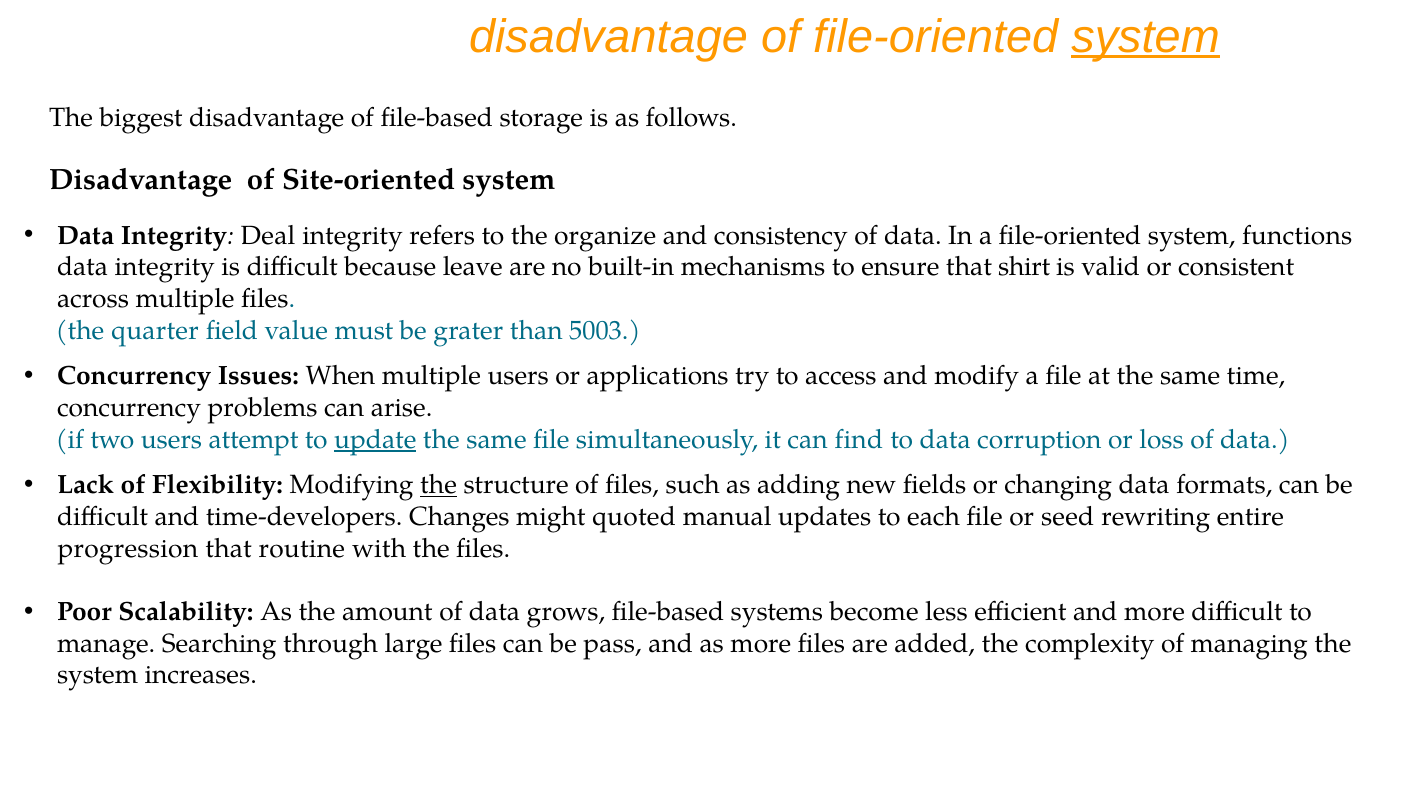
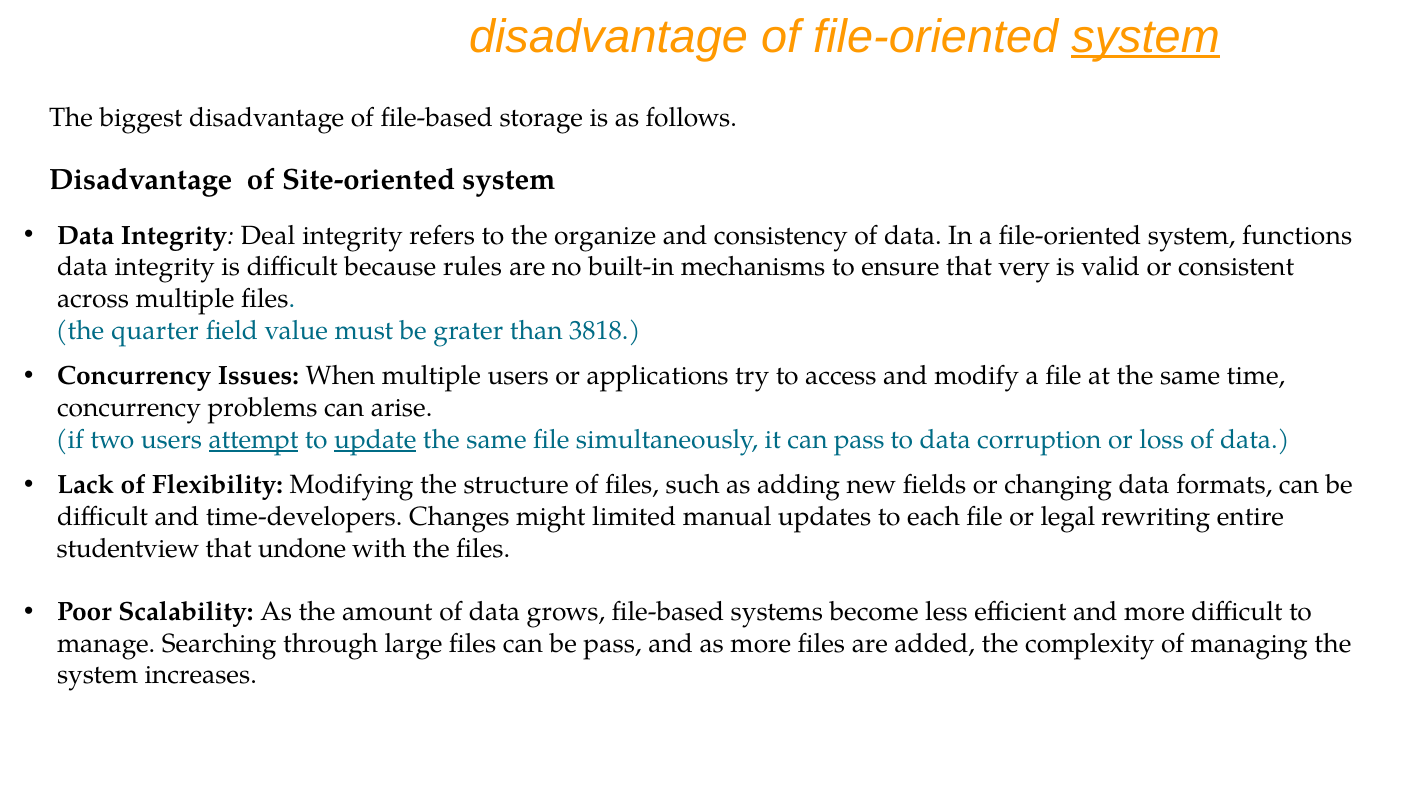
leave: leave -> rules (473, 267)
shirt: shirt -> very (1024, 267)
5003: 5003 -> 3818 (605, 330)
attempt underline: none -> present (254, 439)
can find: find -> pass (859, 439)
the underline: present -> none (439, 485)
quoted: quoted -> limited (634, 517)
seed: seed -> legal (1068, 517)
progression: progression -> studentview (128, 548)
routine: routine -> undone (302, 548)
